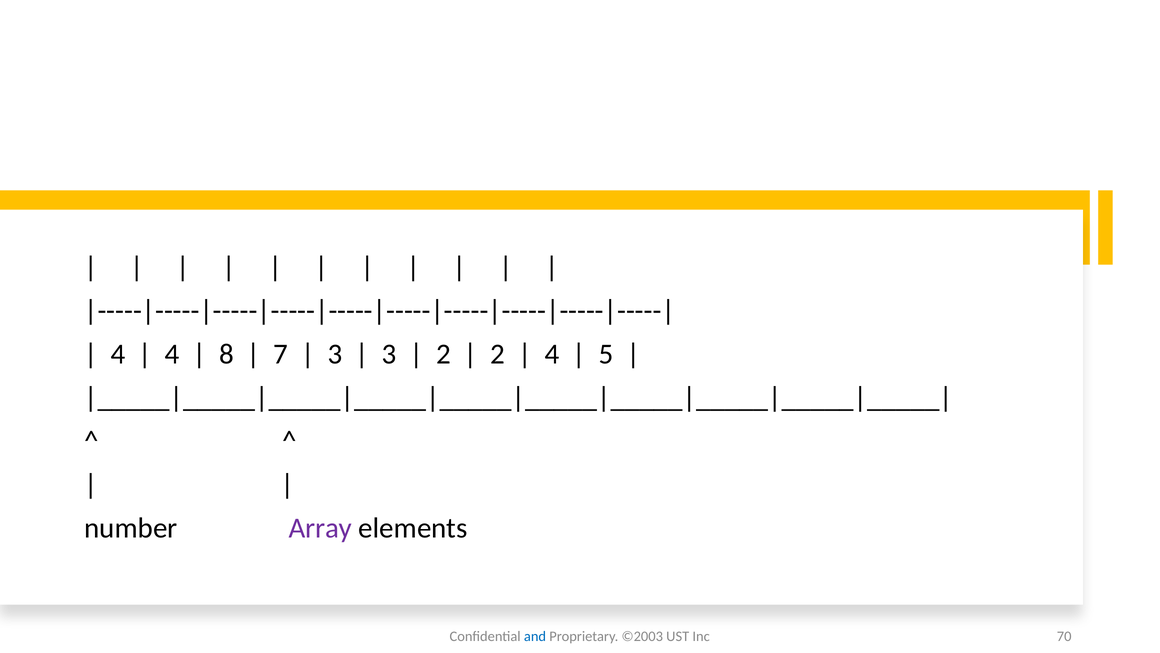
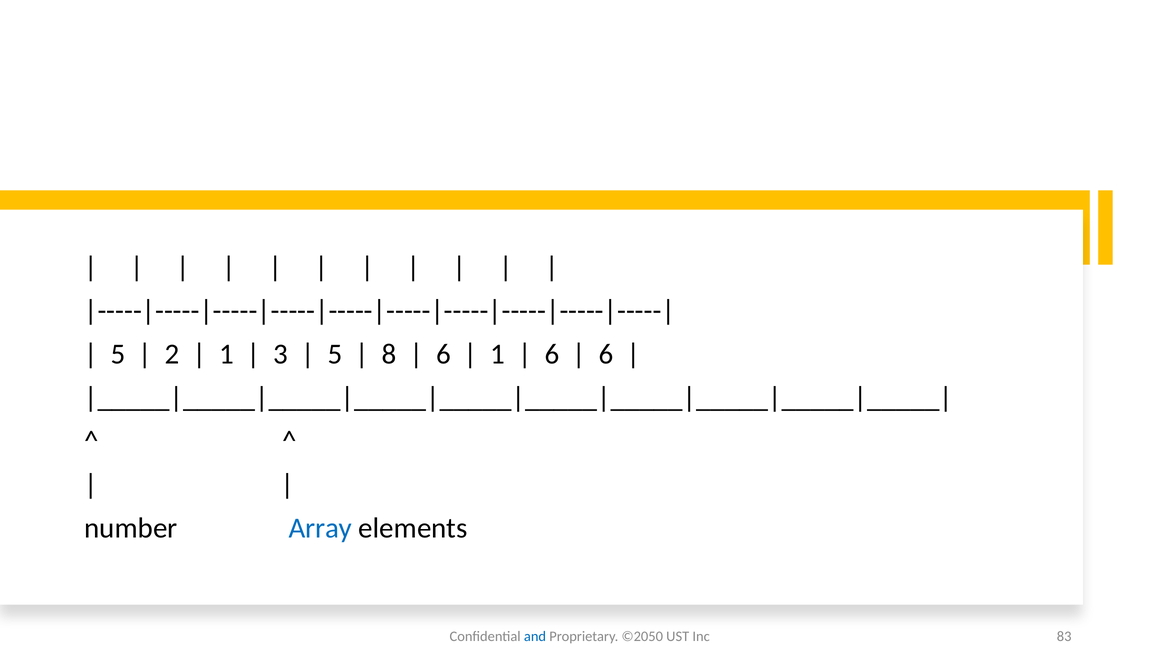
4: 4 -> 5 (118, 354)
4: 4 -> 2 (172, 354)
8: 8 -> 1 (226, 354)
7: 7 -> 3 (281, 354)
3: 3 -> 5 (335, 354)
3: 3 -> 8 (389, 354)
2: 2 -> 6 (443, 354)
2: 2 -> 1 (498, 354)
4: 4 -> 6 (552, 354)
5: 5 -> 6 (606, 354)
Array colour: purple -> blue (320, 528)
©2003: ©2003 -> ©2050 (642, 636)
70: 70 -> 83 (1064, 636)
